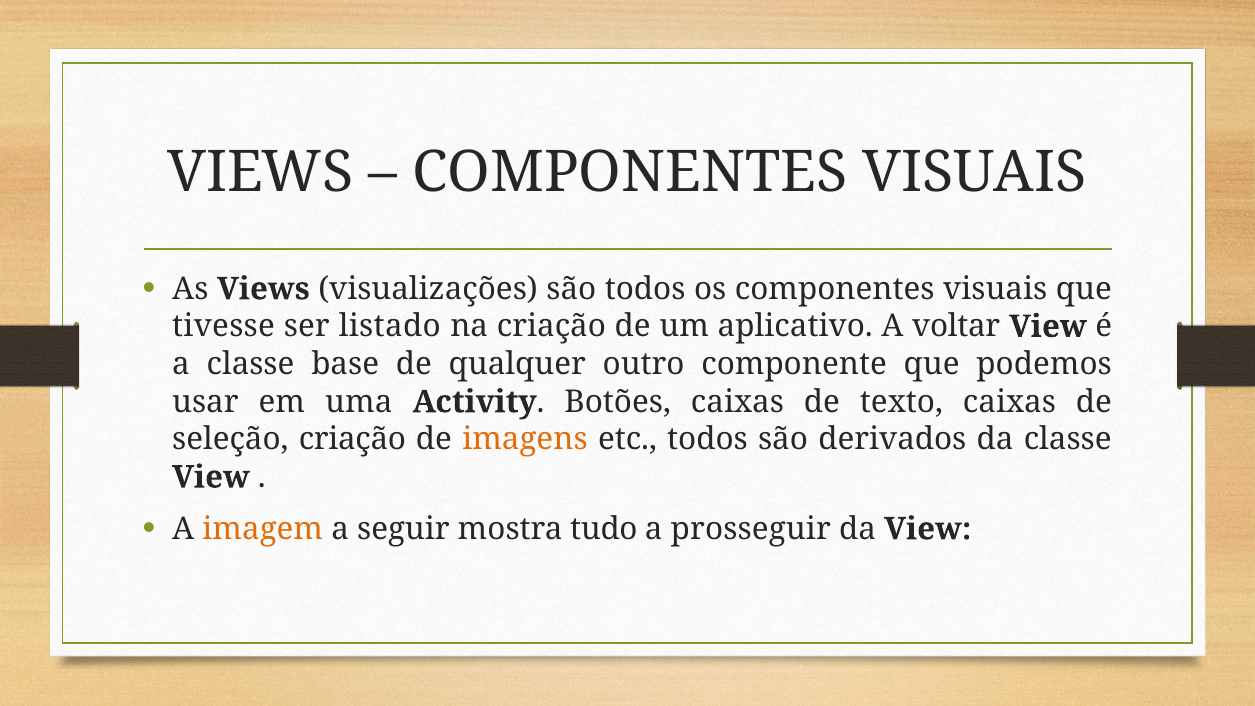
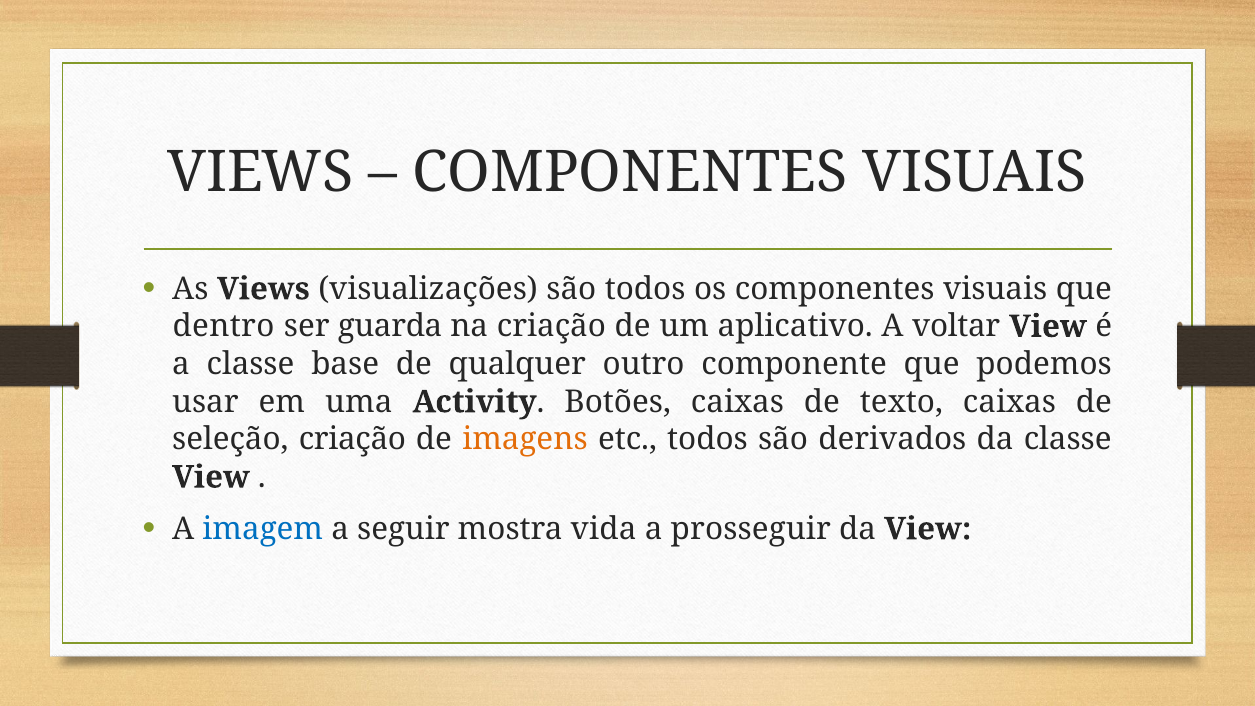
tivesse: tivesse -> dentro (224, 327)
listado: listado -> guarda (390, 327)
imagem colour: orange -> blue (263, 529)
tudo: tudo -> vida (604, 529)
